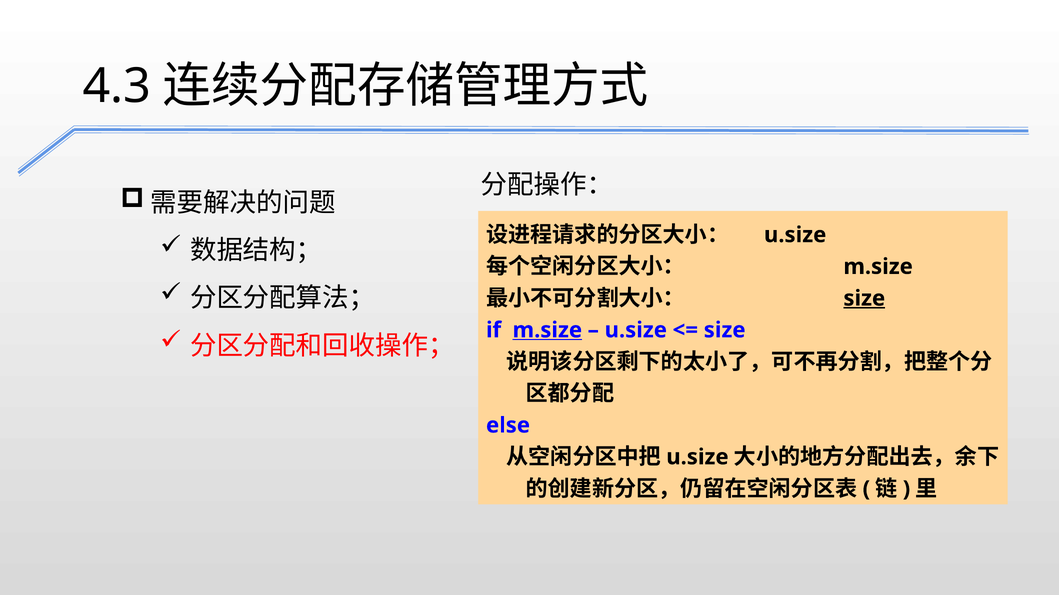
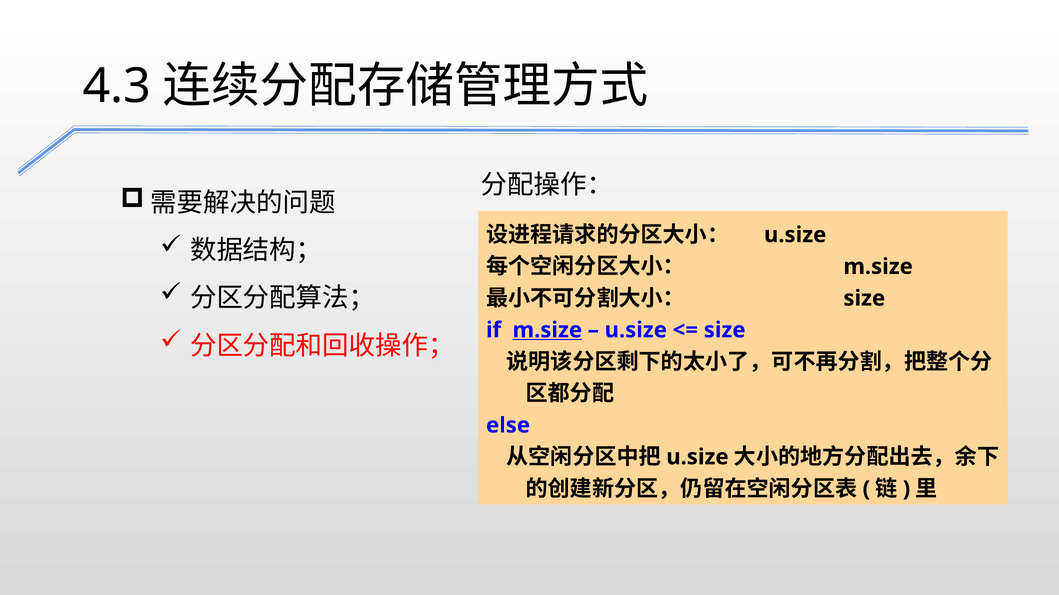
size underline: present -> none (864, 299)
